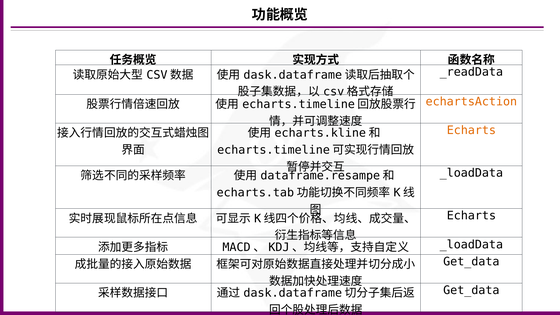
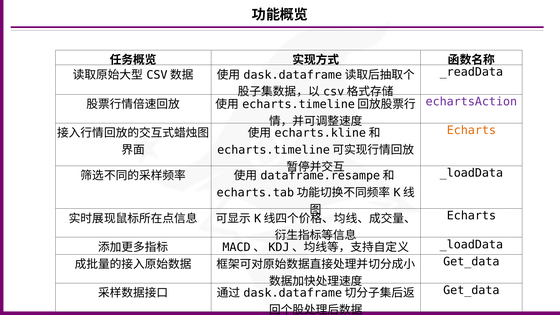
echartsAction colour: orange -> purple (471, 102)
